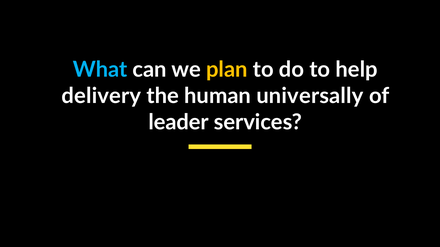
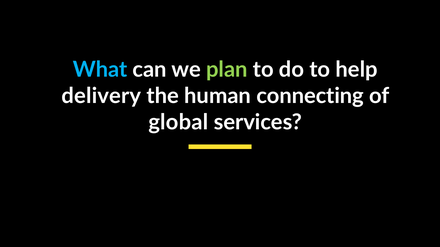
plan colour: yellow -> light green (227, 70)
universally: universally -> connecting (310, 96)
leader: leader -> global (178, 123)
